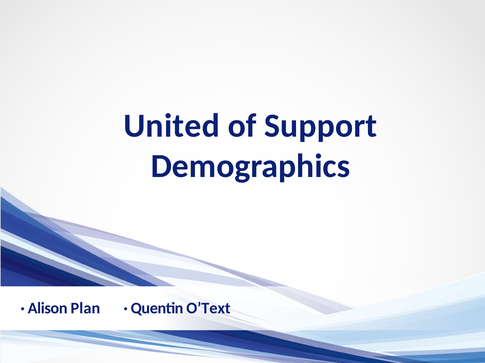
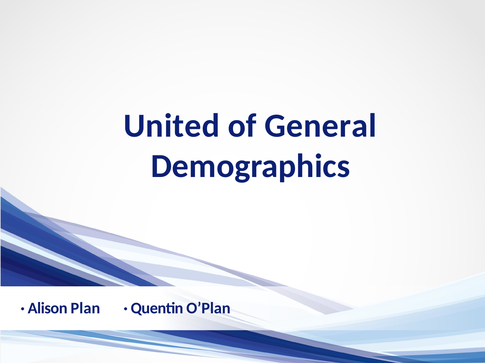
Support: Support -> General (321, 126)
O’Text: O’Text -> O’Plan (208, 309)
